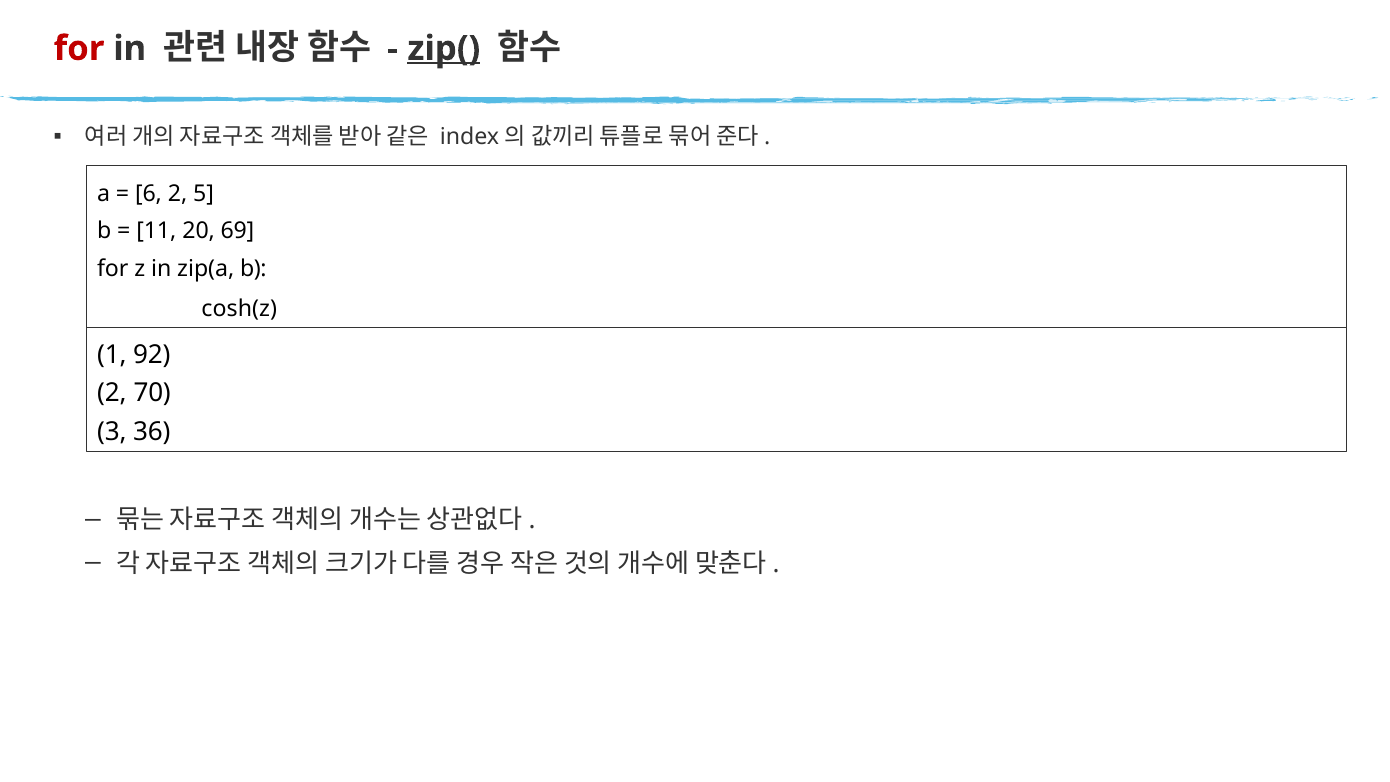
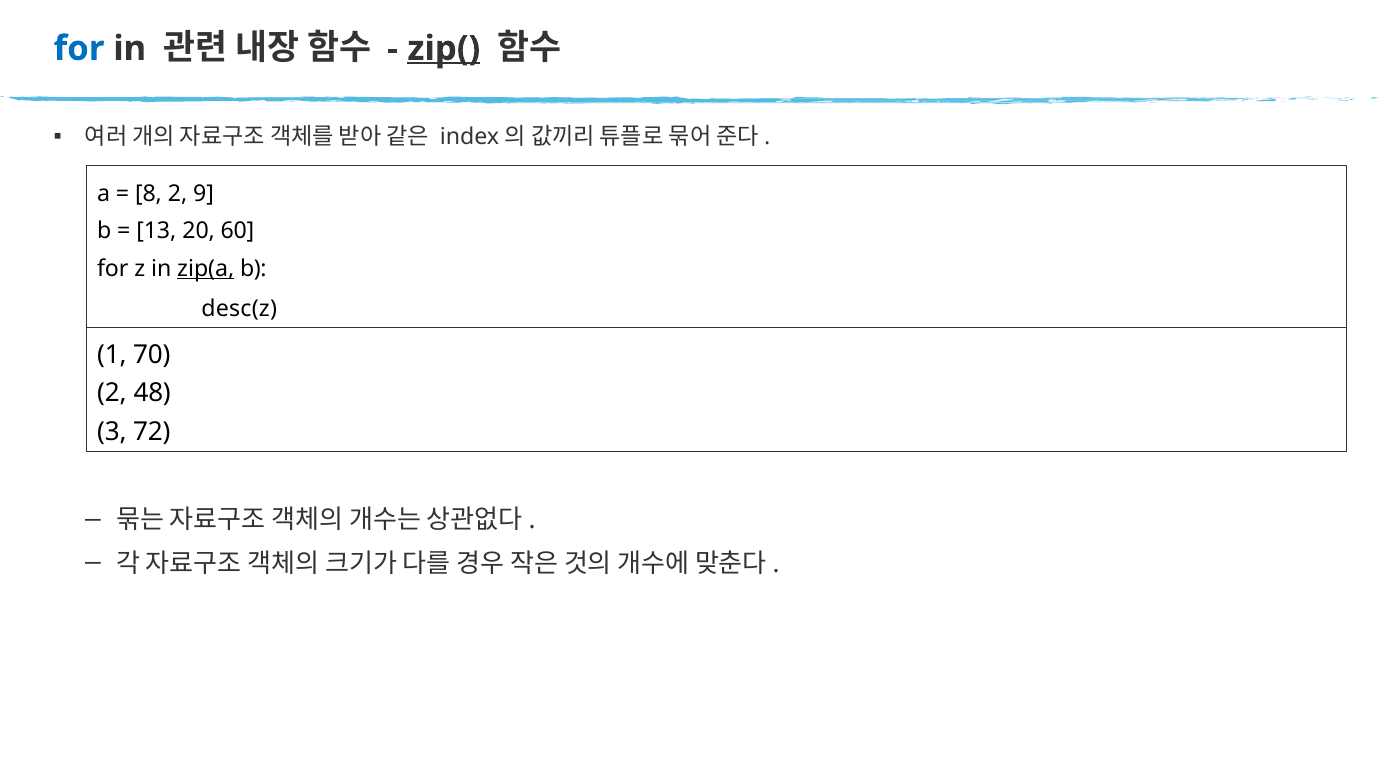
for colour: red -> blue (79, 48)
6: 6 -> 8 (148, 194)
5: 5 -> 9 (204, 194)
11: 11 -> 13 (156, 231)
69: 69 -> 60 (237, 231)
zip(a underline: none -> present (206, 269)
cosh(z: cosh(z -> desc(z (239, 308)
92: 92 -> 70 (152, 355)
70: 70 -> 48 (152, 392)
36: 36 -> 72 (152, 432)
